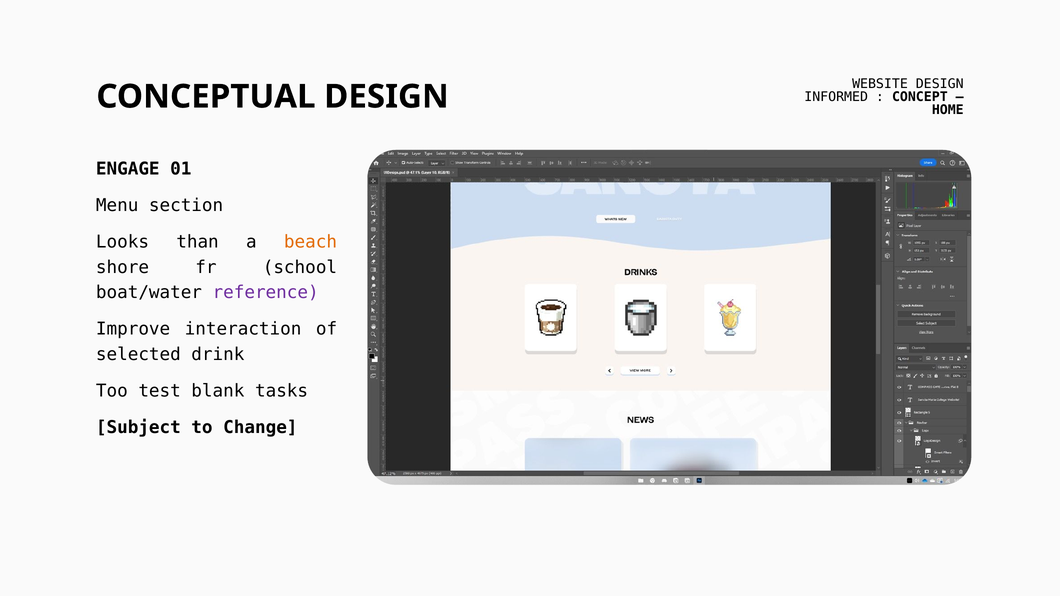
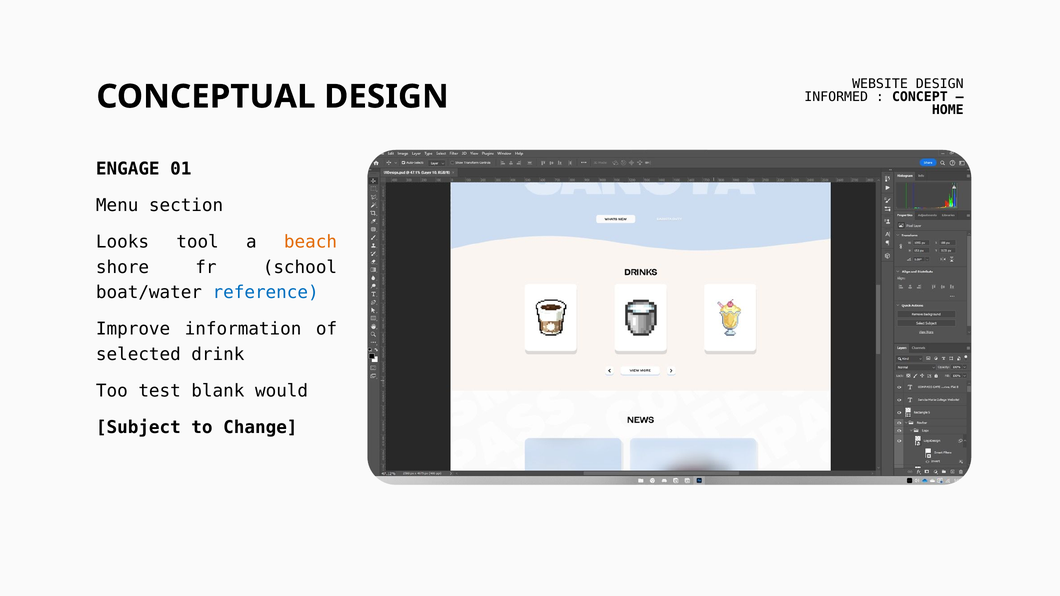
than: than -> tool (198, 242)
reference colour: purple -> blue (266, 293)
interaction: interaction -> information (243, 329)
tasks: tasks -> would (282, 391)
